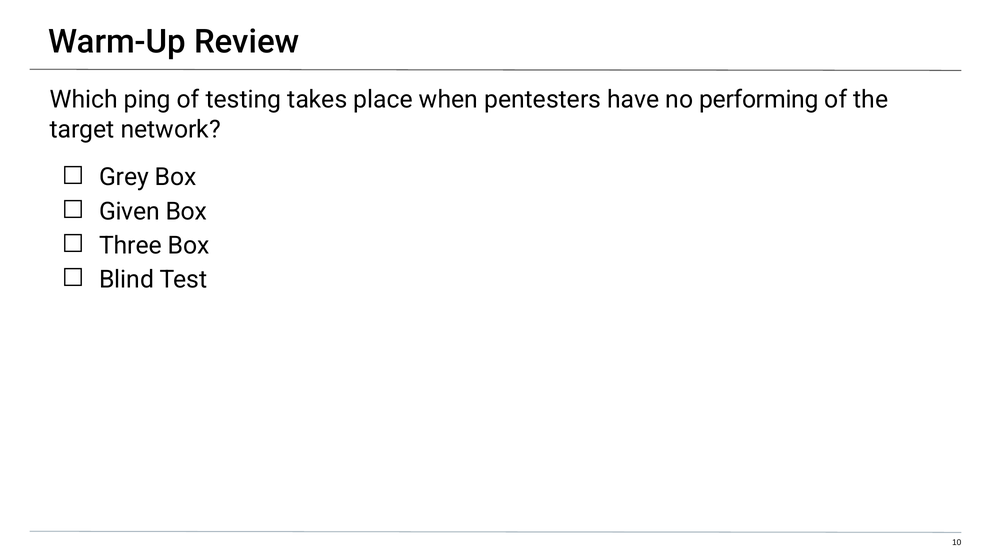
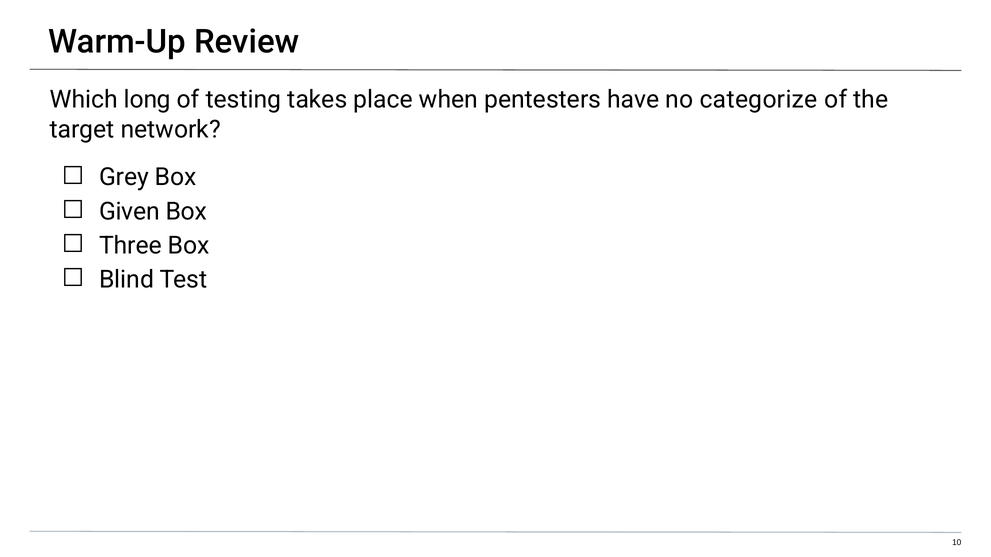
ping: ping -> long (147, 100)
performing: performing -> categorize (759, 100)
